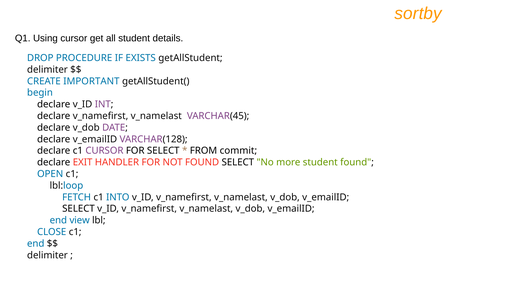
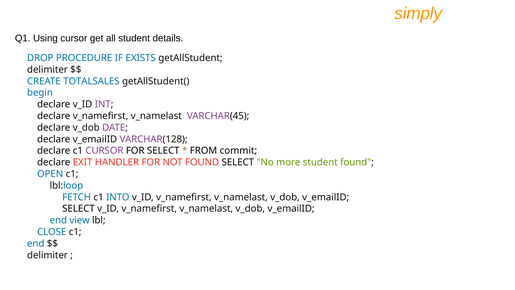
sortby: sortby -> simply (418, 13)
IMPORTANT: IMPORTANT -> TOTALSALES (91, 81)
